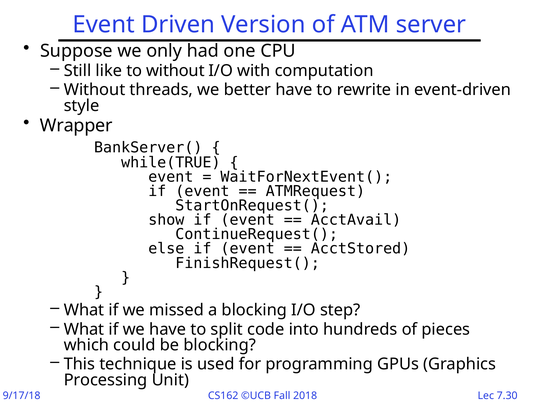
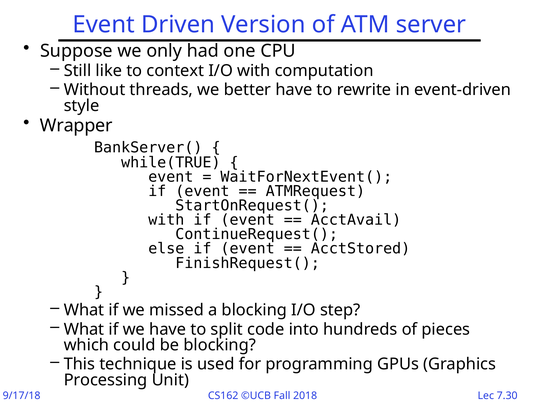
to without: without -> context (175, 71)
show: show -> with (166, 220)
